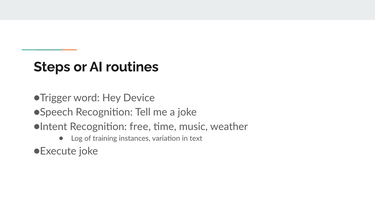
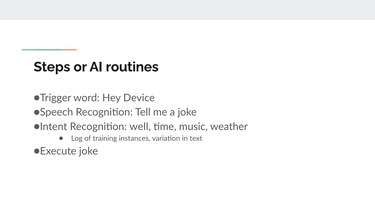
free: free -> well (140, 127)
